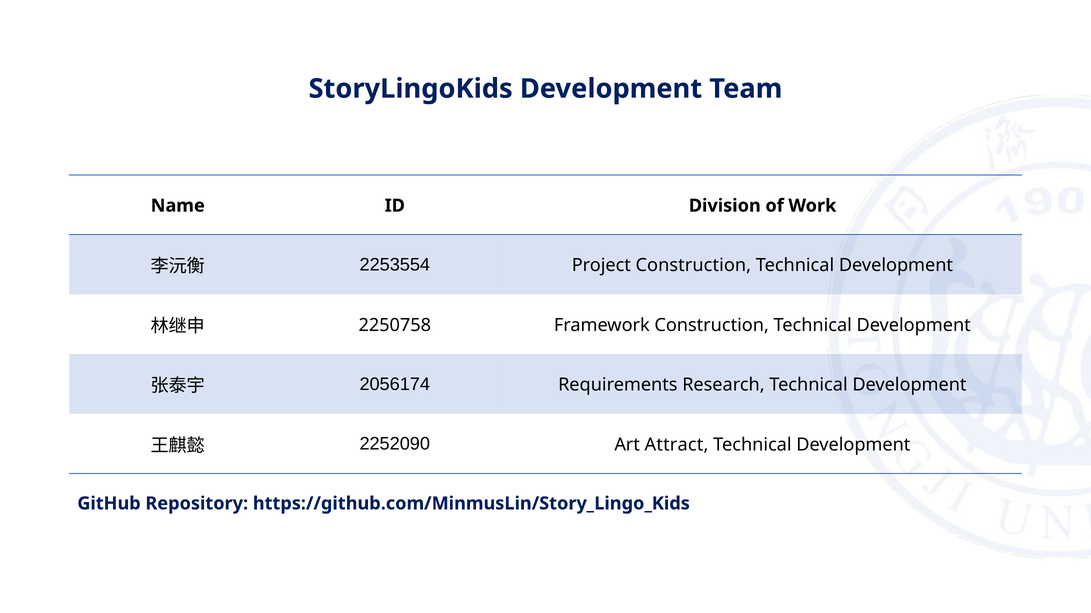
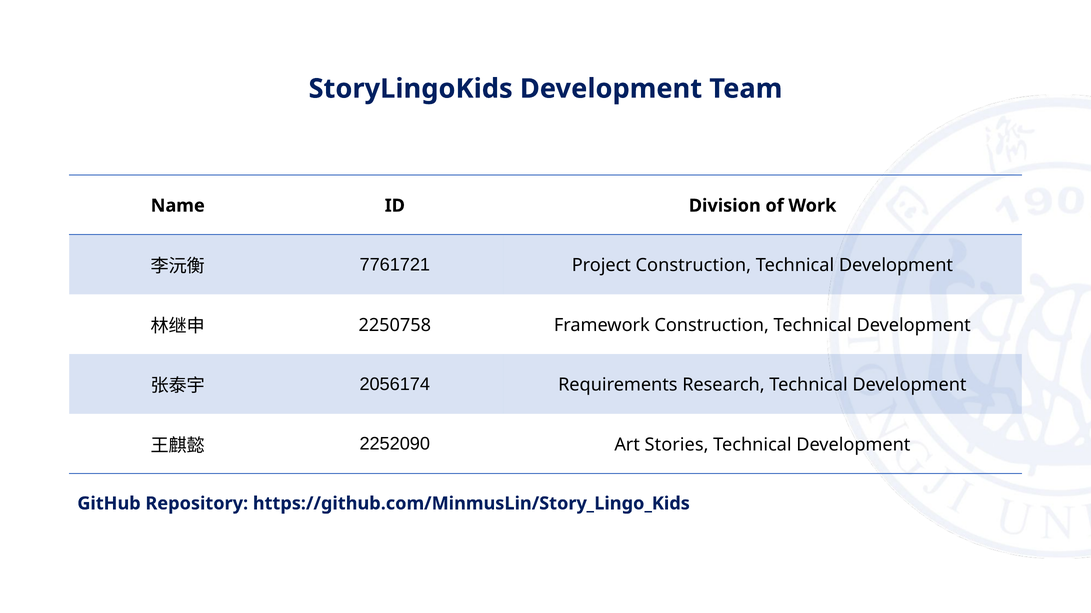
2253554: 2253554 -> 7761721 (395, 265)
Attract: Attract -> Stories (677, 445)
